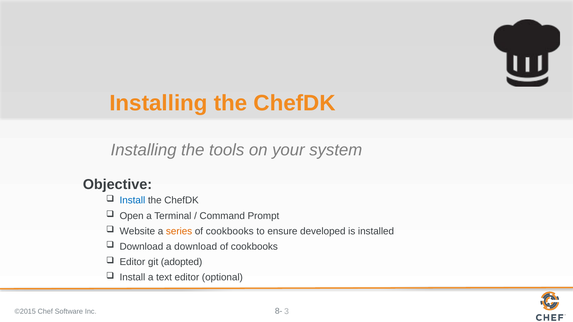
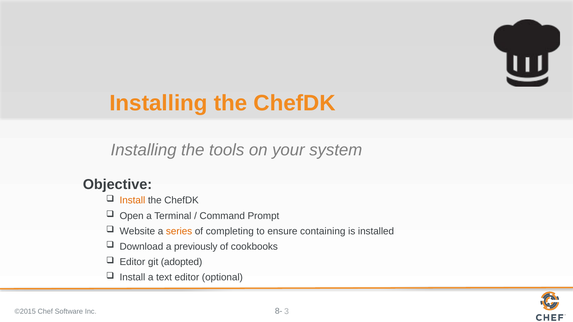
Install colour: blue -> orange (132, 201)
cookbooks: cookbooks -> completing (230, 231)
developed: developed -> containing (323, 231)
a download: download -> previously (196, 247)
